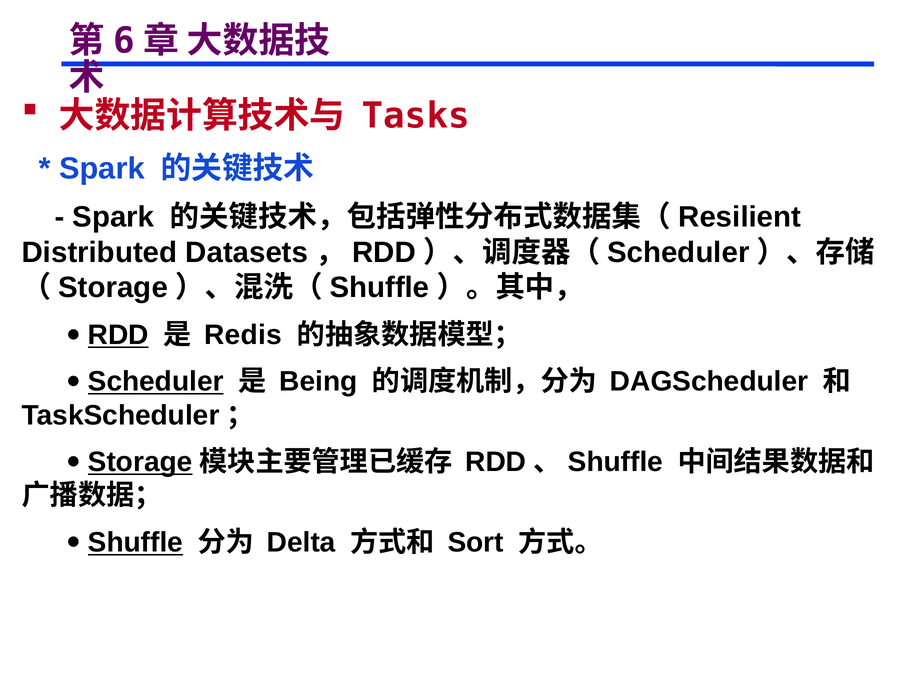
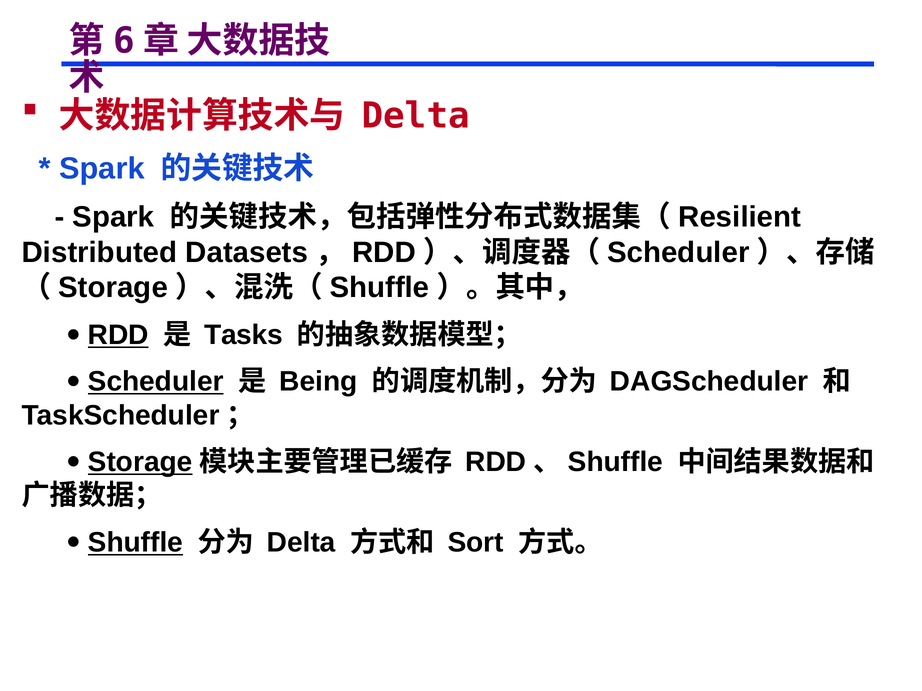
Tasks: Tasks -> Delta (416, 116)
Redis: Redis -> Tasks (243, 335)
